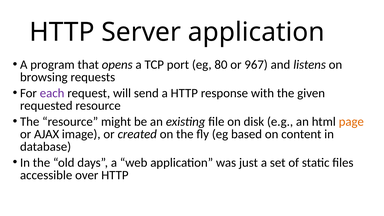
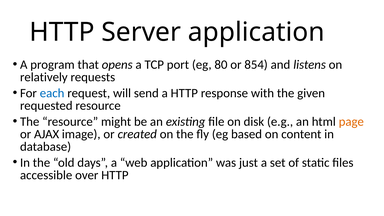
967: 967 -> 854 (256, 65)
browsing: browsing -> relatively (44, 77)
each colour: purple -> blue (52, 93)
